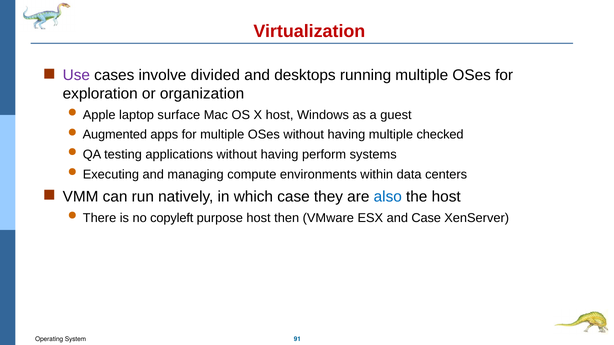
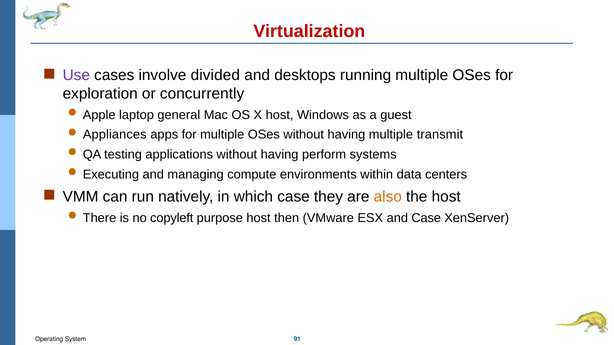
organization: organization -> concurrently (202, 94)
surface: surface -> general (179, 115)
Augmented: Augmented -> Appliances (115, 135)
checked: checked -> transmit (440, 135)
also colour: blue -> orange (388, 197)
